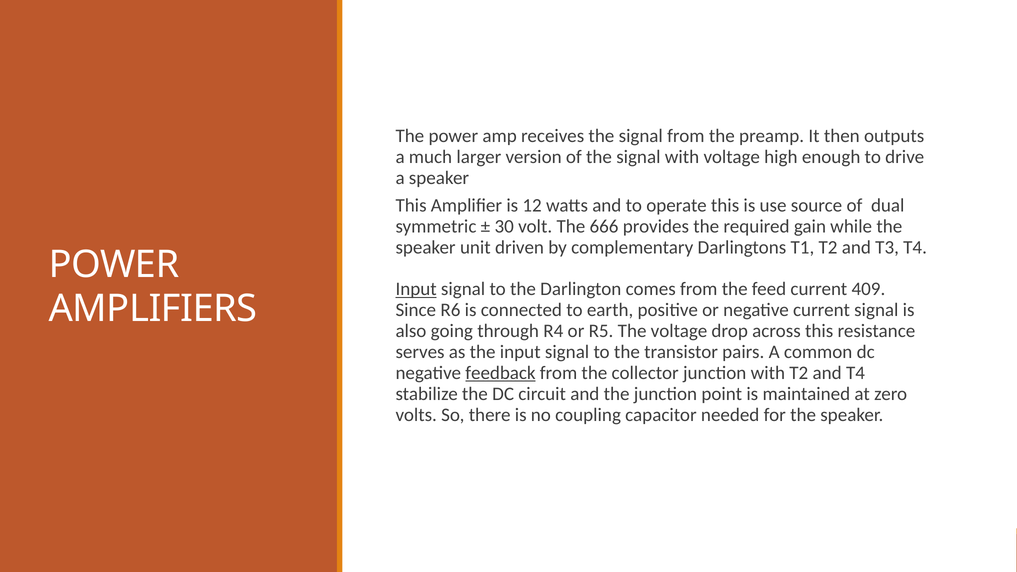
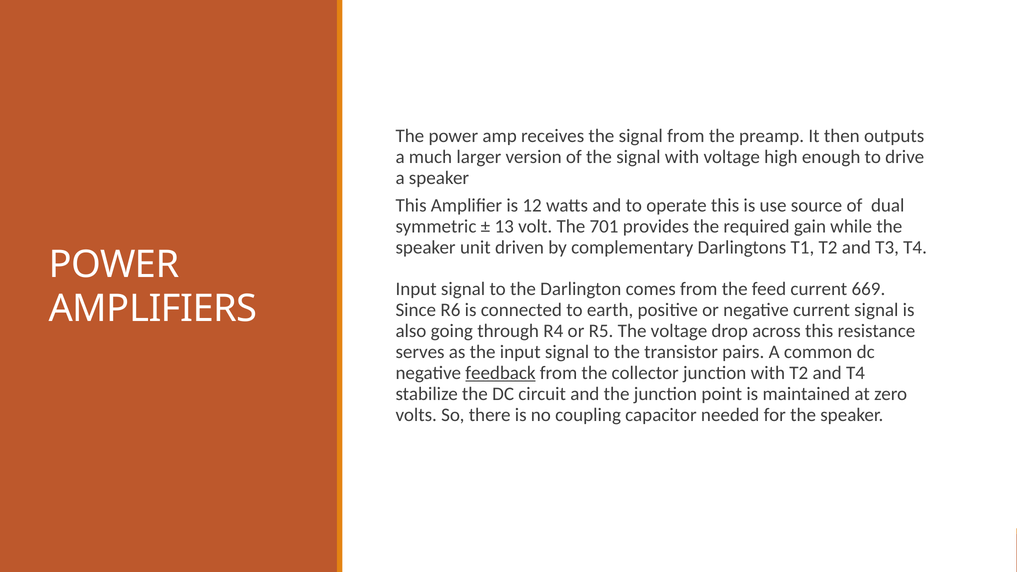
30: 30 -> 13 (504, 226)
666: 666 -> 701 (604, 226)
Input underline: present -> none (416, 289)
409: 409 -> 669 (868, 289)
